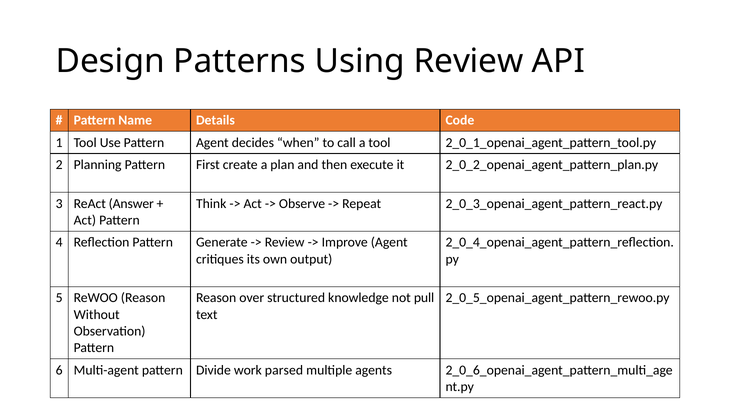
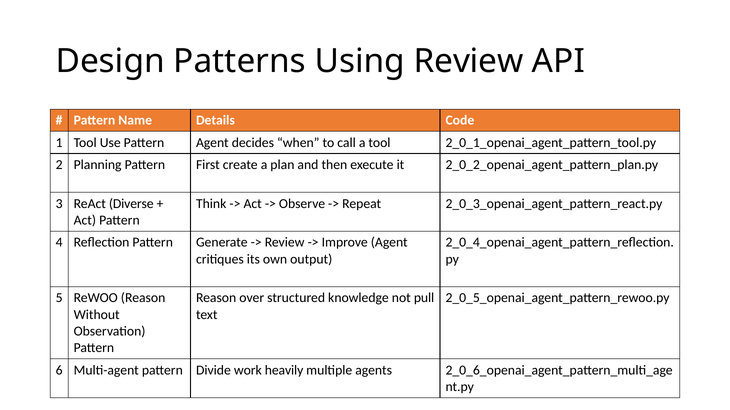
Answer: Answer -> Diverse (131, 204)
parsed: parsed -> heavily (284, 371)
